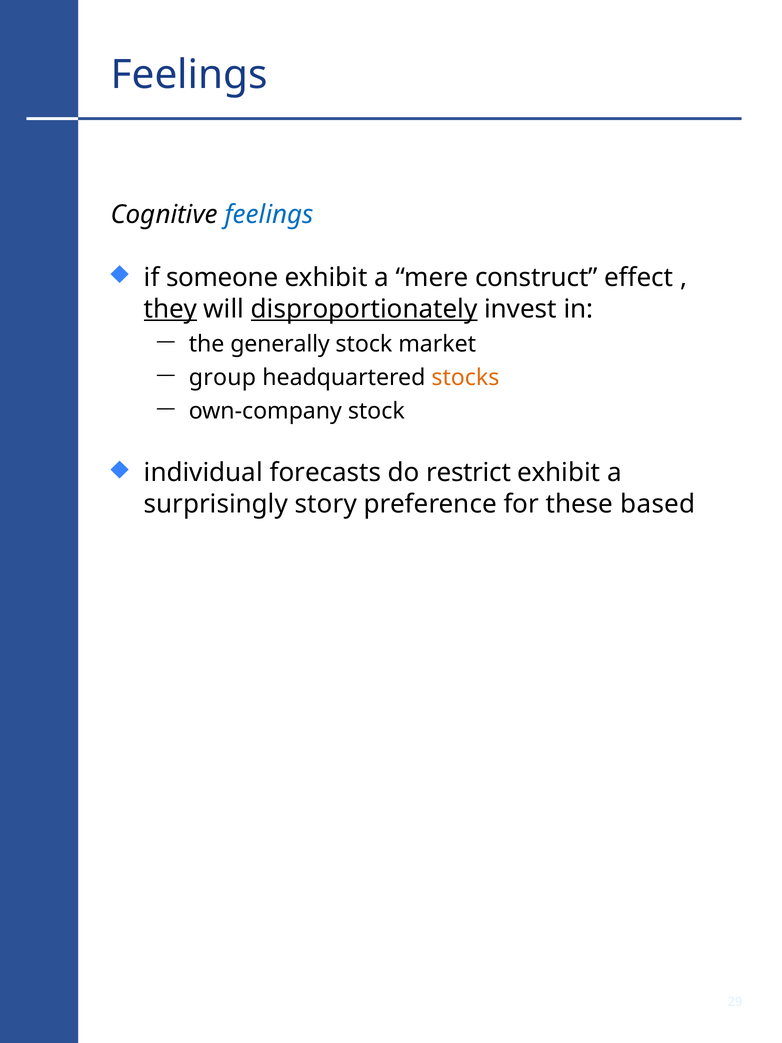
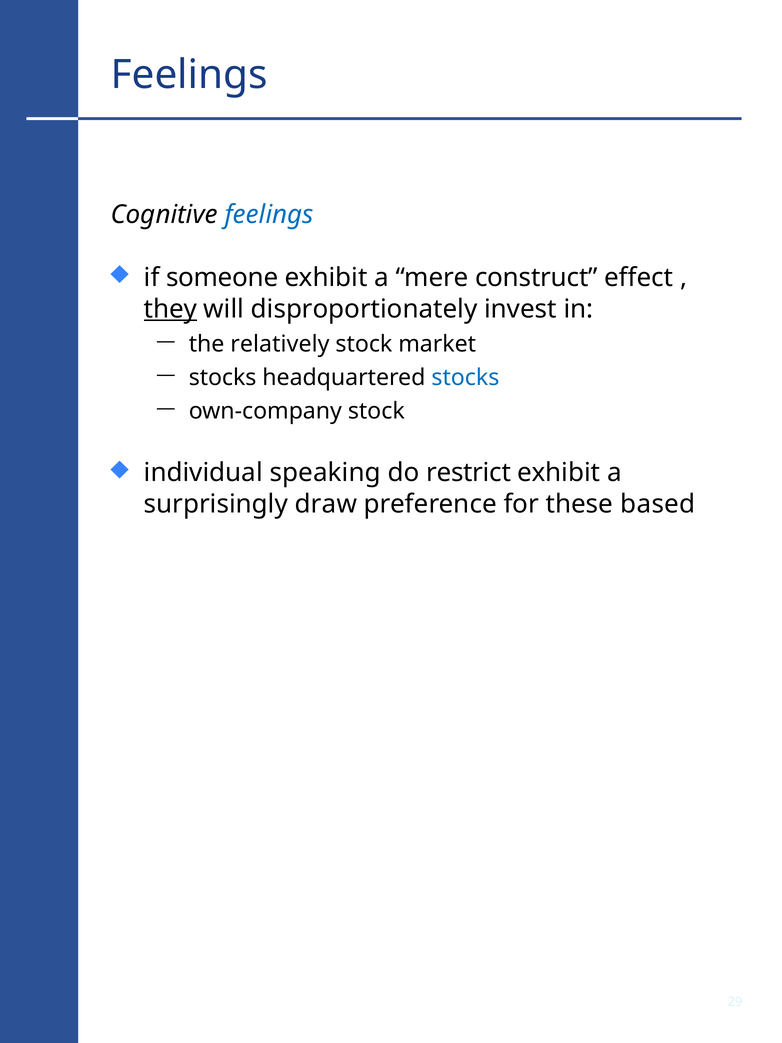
disproportionately underline: present -> none (364, 309)
generally: generally -> relatively (280, 344)
group: group -> stocks (223, 378)
stocks colour: orange -> blue (465, 378)
forecasts: forecasts -> speaking (325, 473)
story: story -> draw (326, 504)
